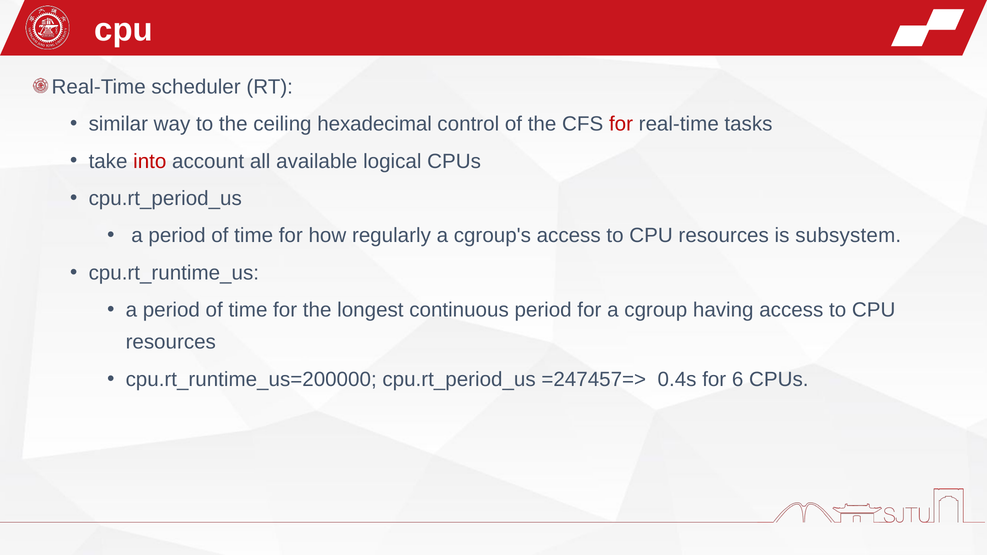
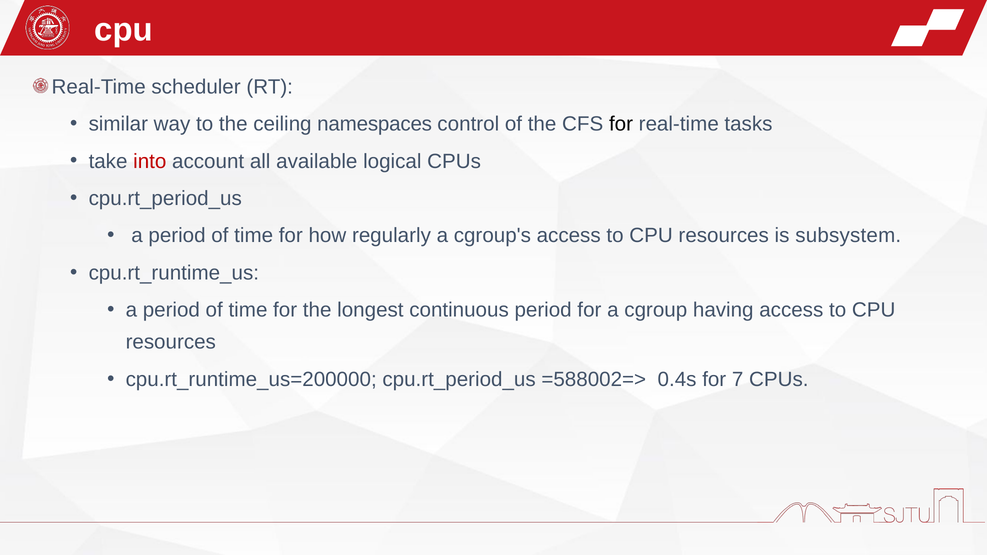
hexadecimal: hexadecimal -> namespaces (375, 124)
for colour: red -> black (621, 124)
=247457=>: =247457=> -> =588002=> (594, 380)
6: 6 -> 7 (738, 380)
